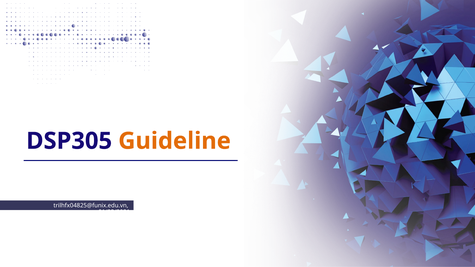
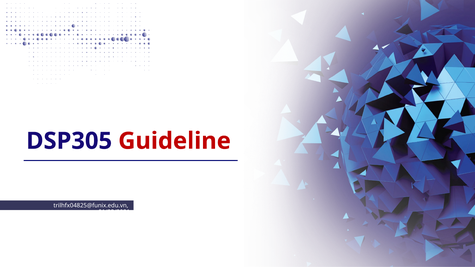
Guideline colour: orange -> red (175, 141)
